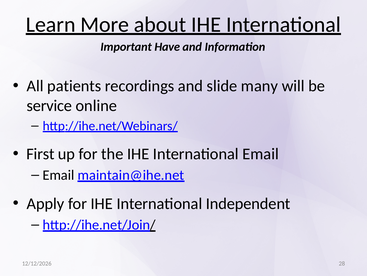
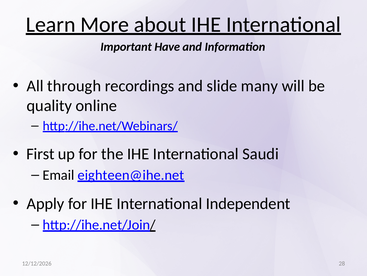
patients: patients -> through (74, 86)
service: service -> quality (49, 105)
International Email: Email -> Saudi (261, 154)
maintain@ihe.net: maintain@ihe.net -> eighteen@ihe.net (131, 175)
